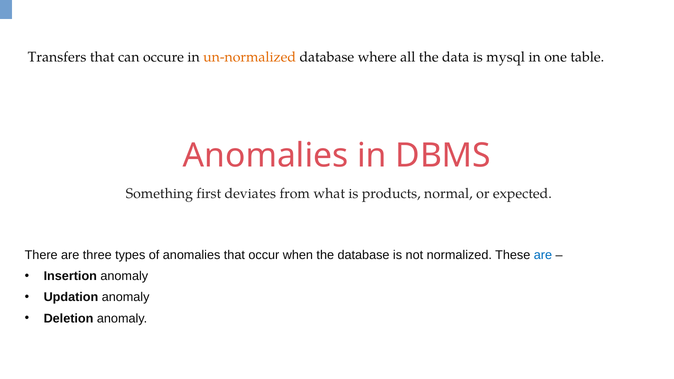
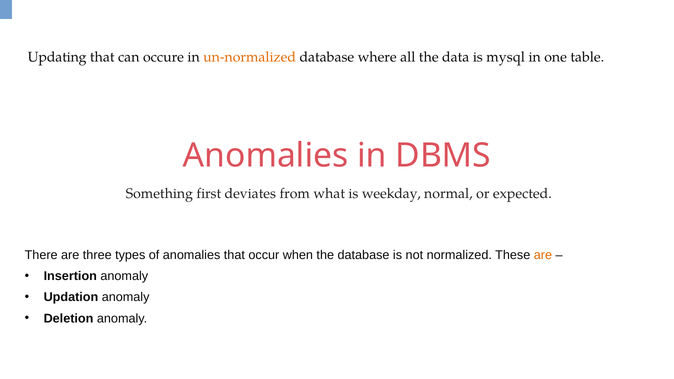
Transfers: Transfers -> Updating (57, 57)
products: products -> weekday (391, 194)
are colour: blue -> orange (543, 255)
